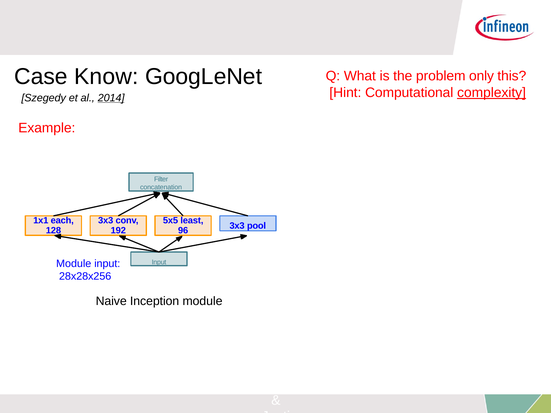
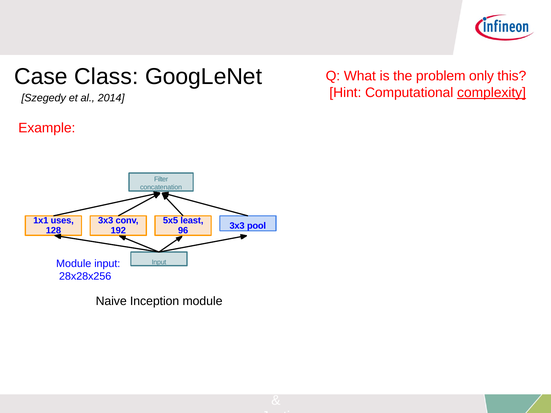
Know: Know -> Class (106, 77)
2014 underline: present -> none (111, 98)
each: each -> uses (62, 221)
